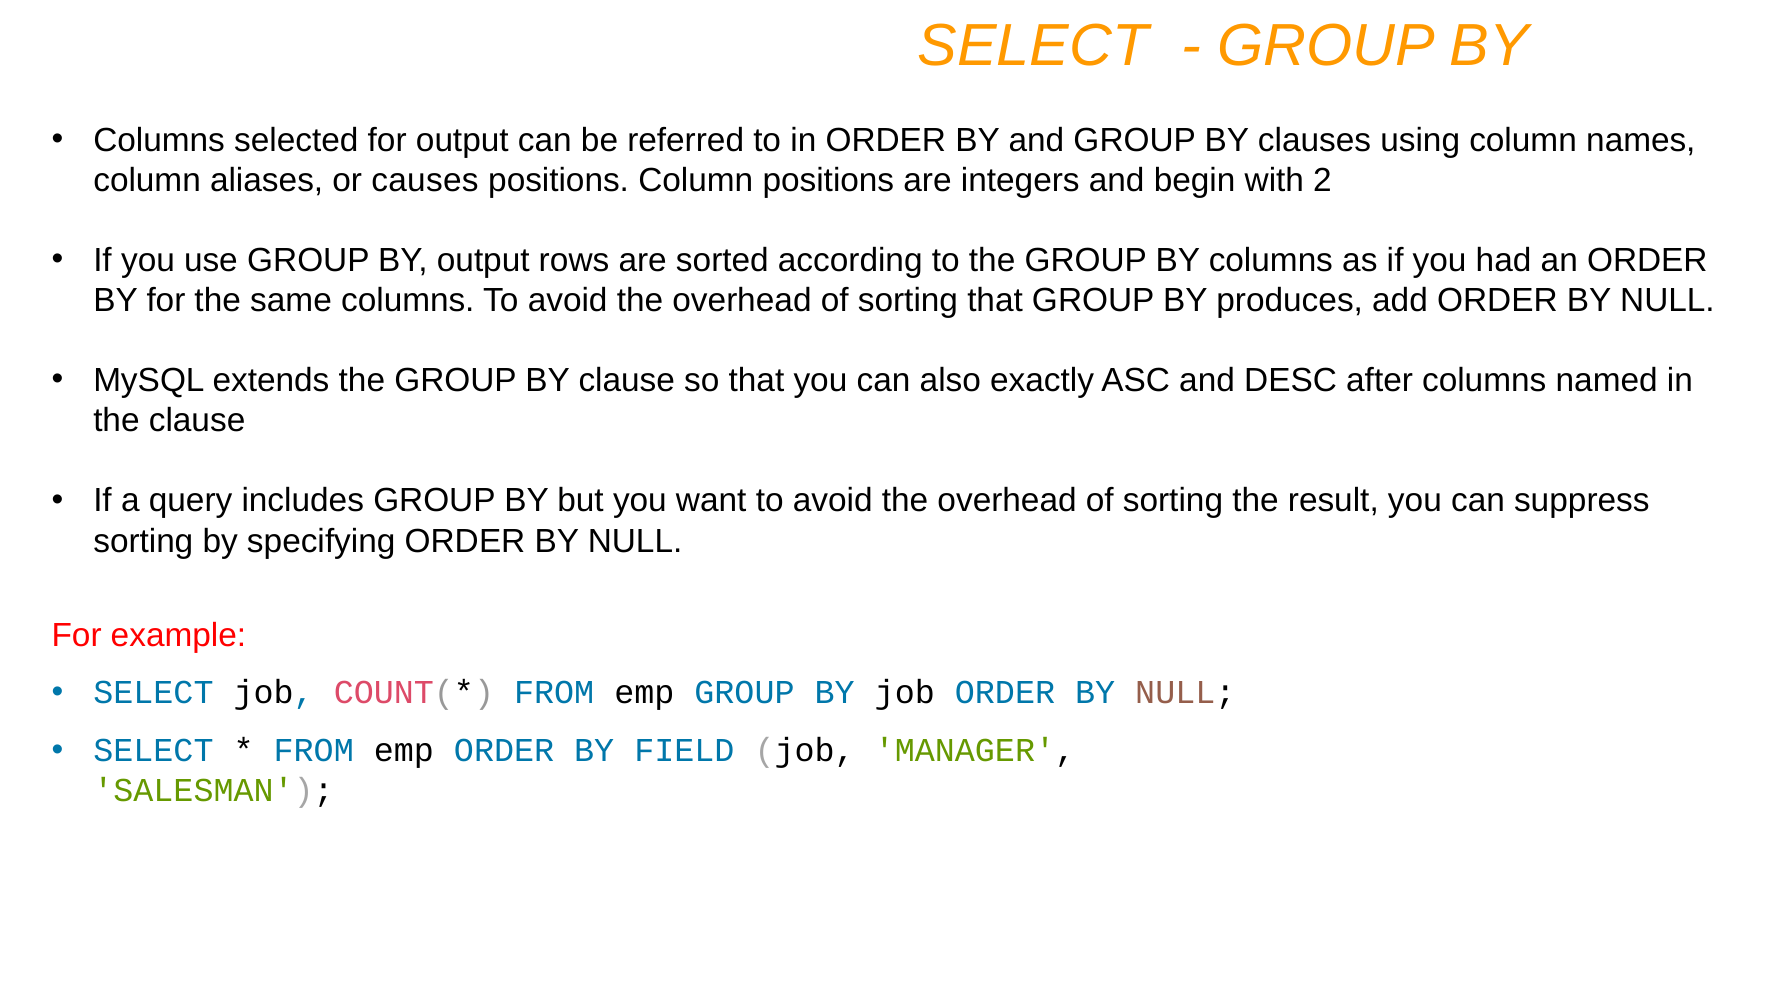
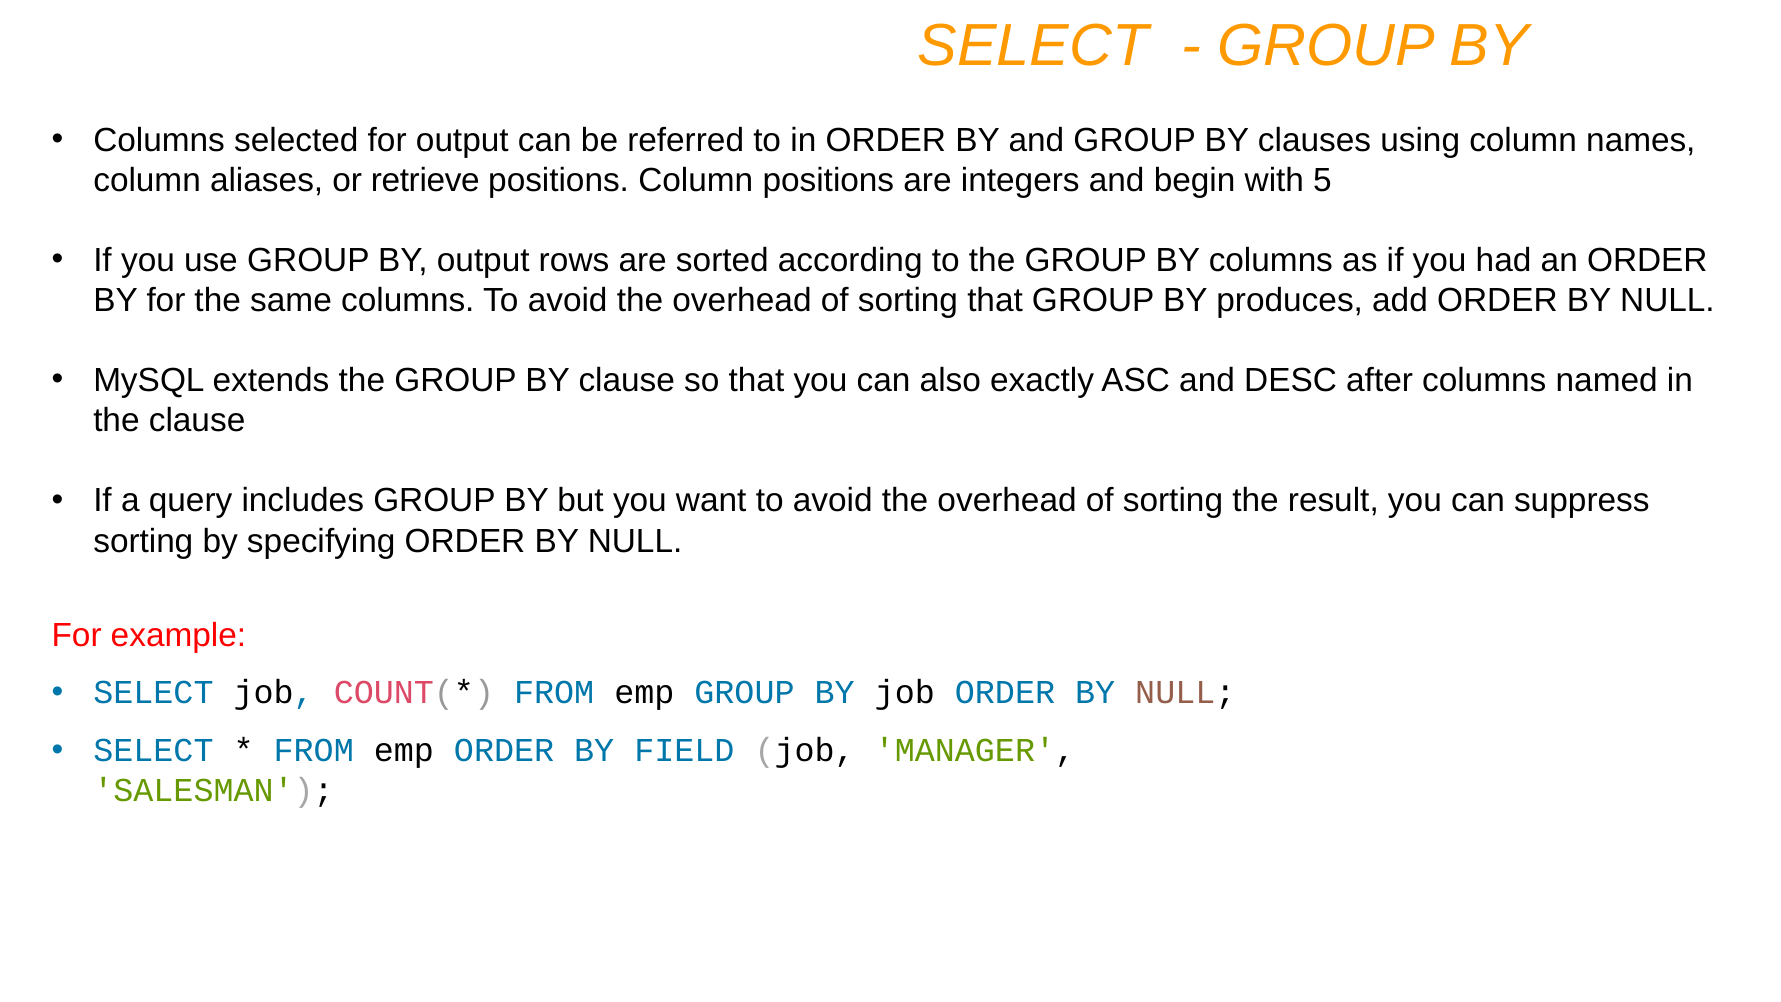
causes: causes -> retrieve (425, 180)
2: 2 -> 5 (1323, 180)
